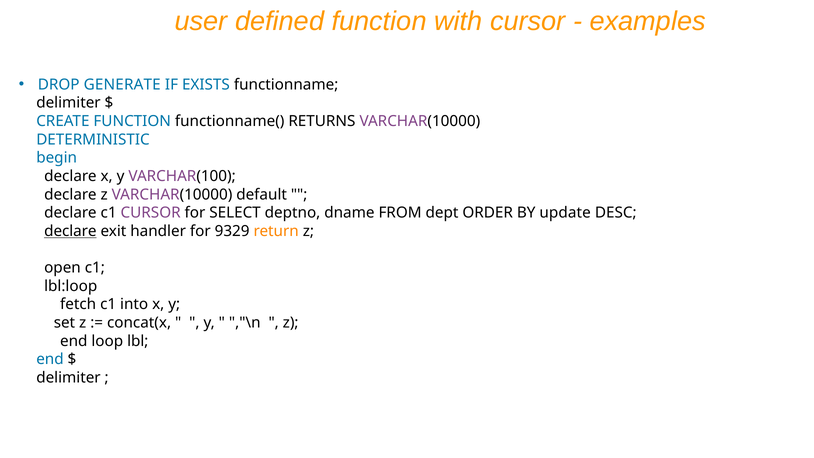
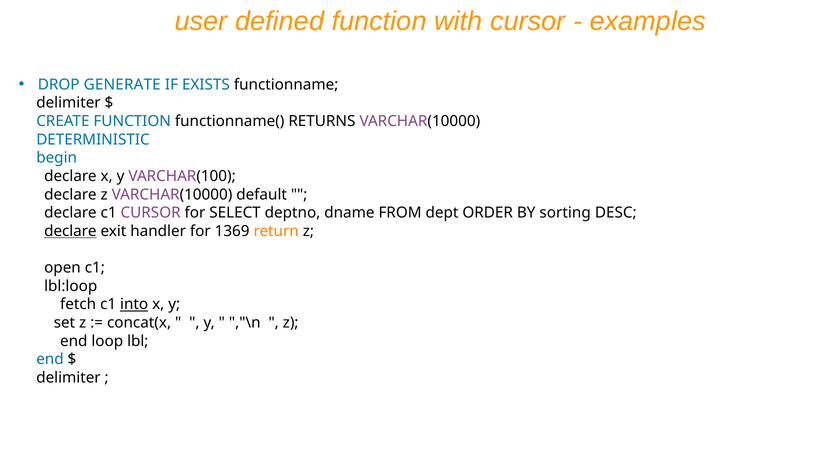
update: update -> sorting (565, 213)
9329: 9329 -> 1369 (232, 231)
into underline: none -> present (134, 304)
